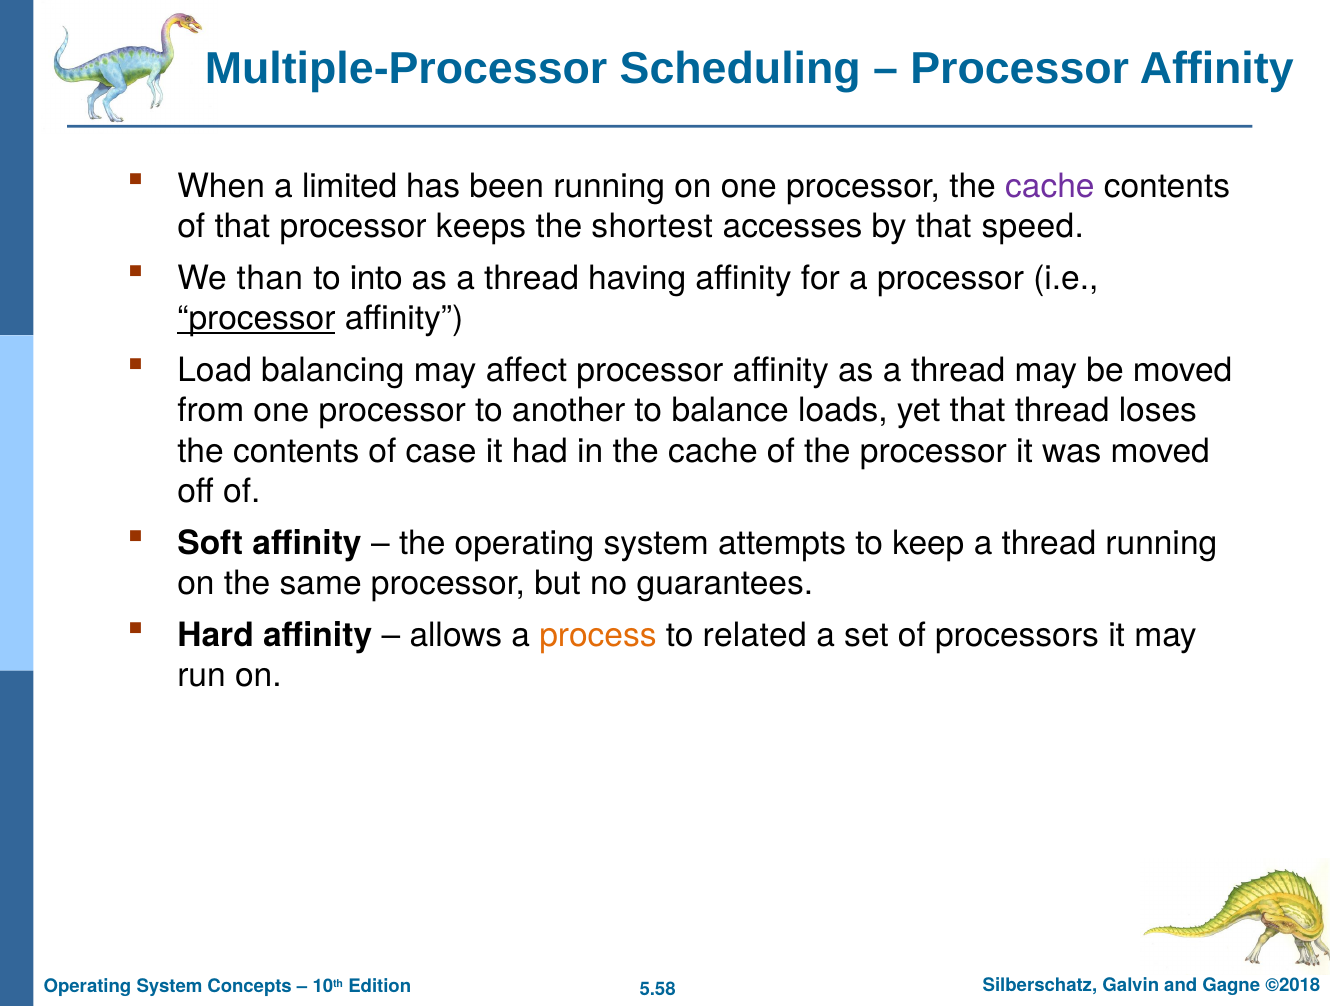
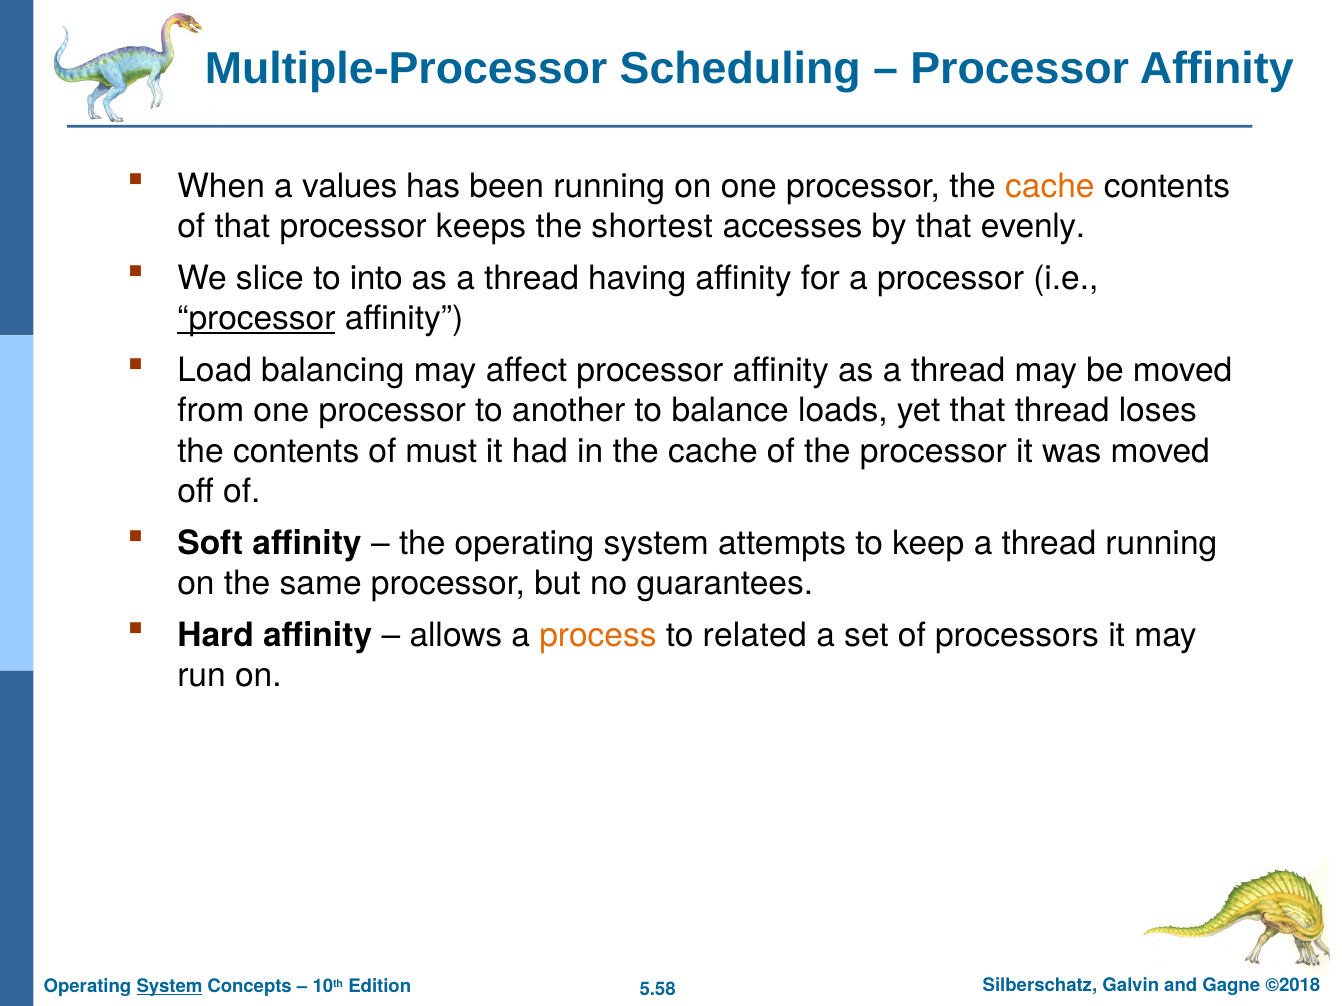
limited: limited -> values (350, 186)
cache colour: purple -> orange (1050, 186)
speed: speed -> evenly (1033, 227)
than: than -> slice (270, 279)
case: case -> must (441, 451)
System underline: none -> present (169, 987)
